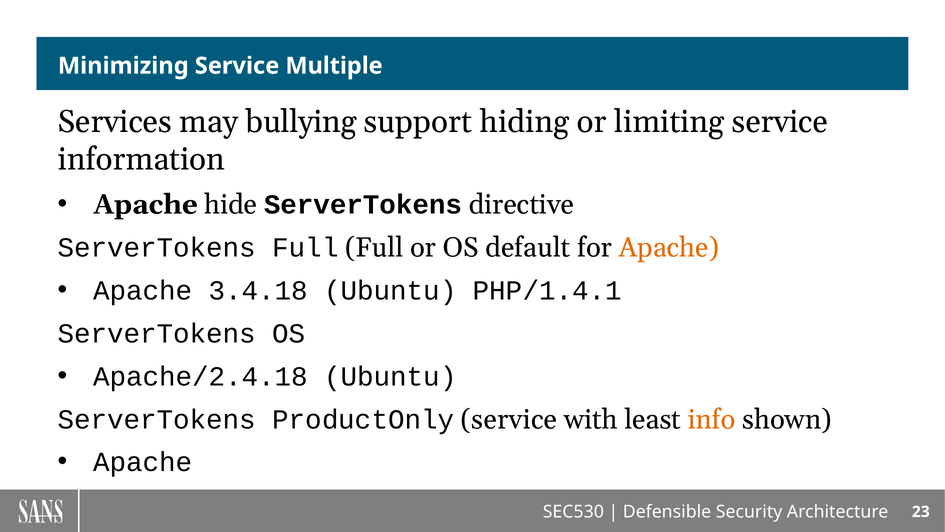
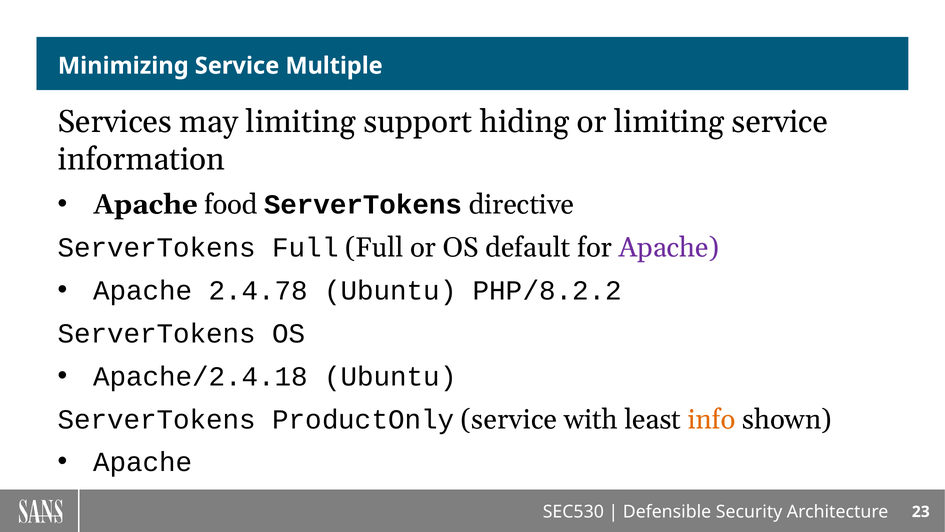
may bullying: bullying -> limiting (301, 122)
hide: hide -> food (231, 204)
Apache colour: orange -> purple (669, 247)
3.4.18: 3.4.18 -> 2.4.78 (258, 290)
PHP/1.4.1: PHP/1.4.1 -> PHP/8.2.2 (547, 290)
